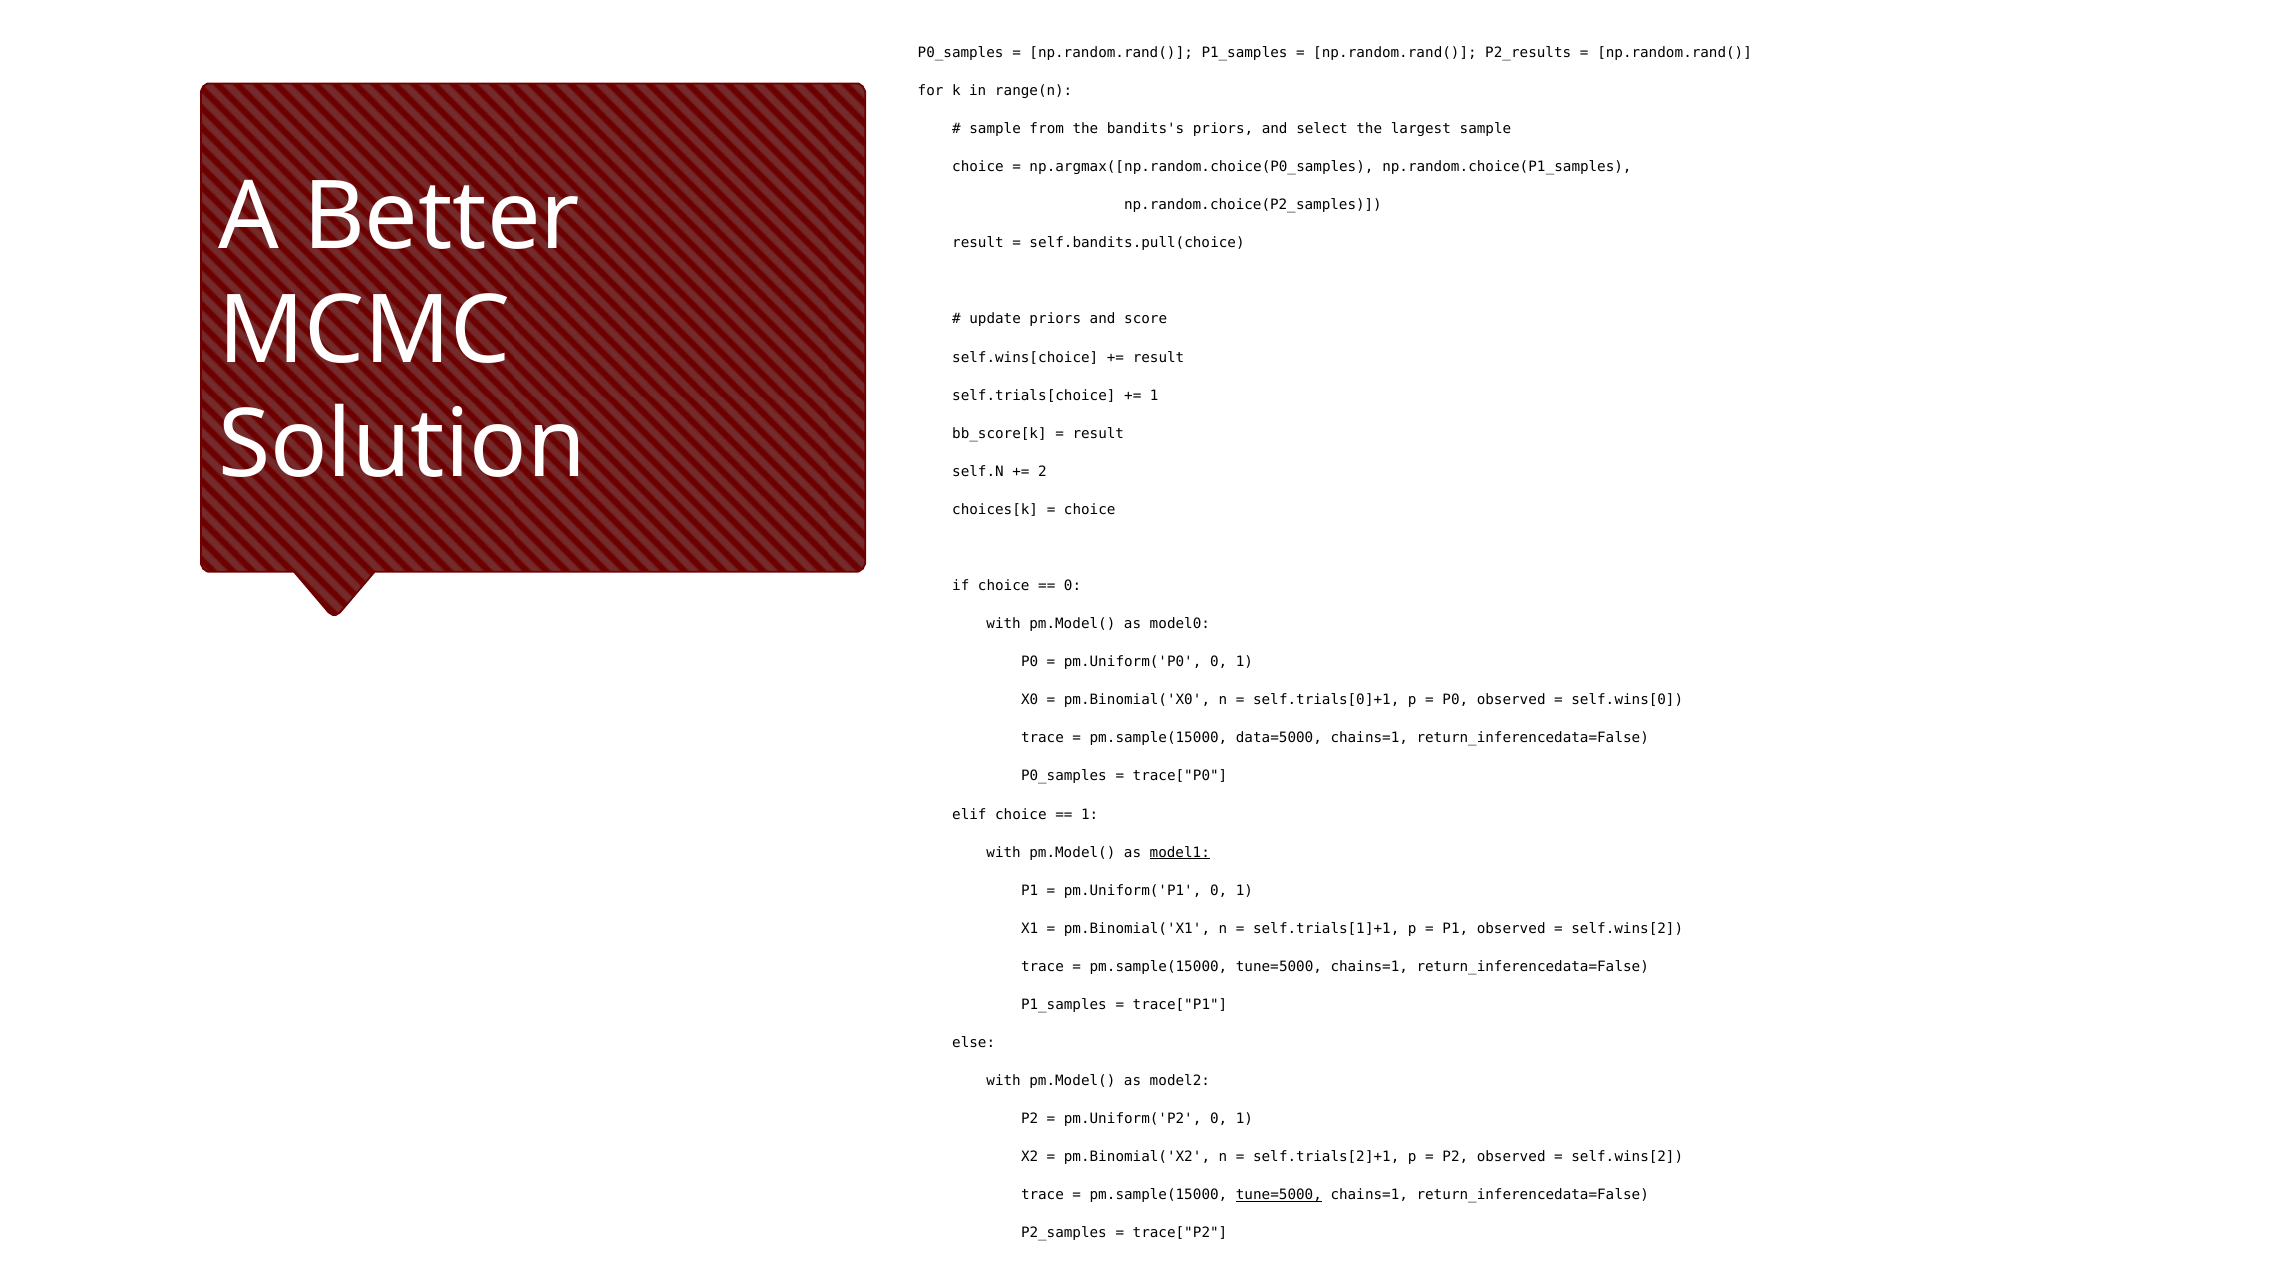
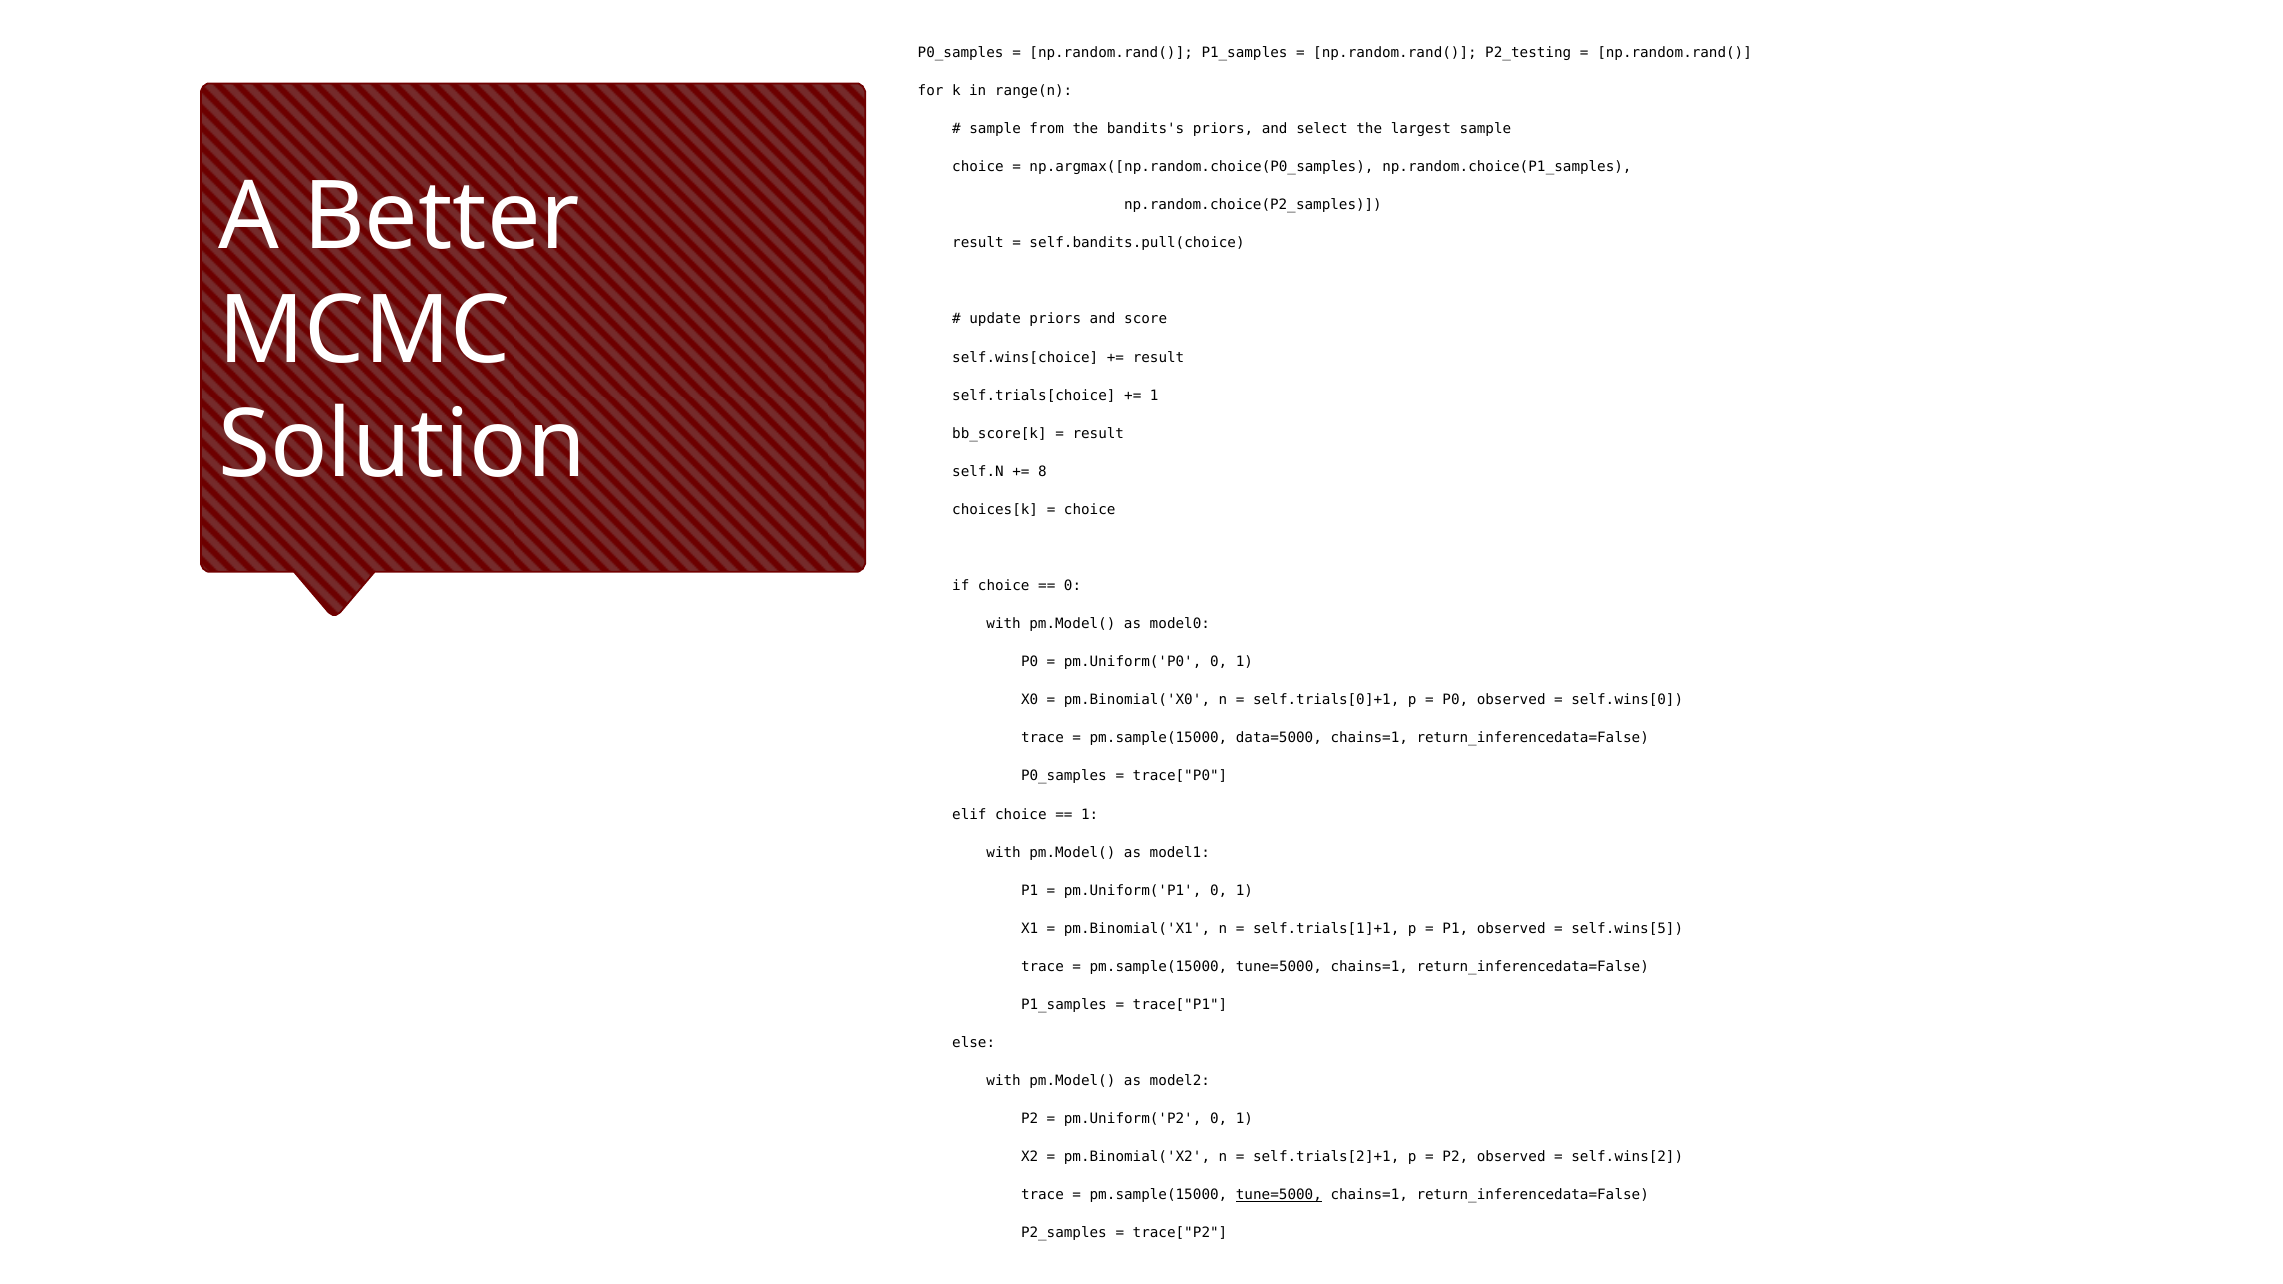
P2_results: P2_results -> P2_testing (1528, 53)
2: 2 -> 8 (1043, 472)
model1 underline: present -> none (1180, 853)
self.wins[2: self.wins[2 -> self.wins[5 (1627, 929)
